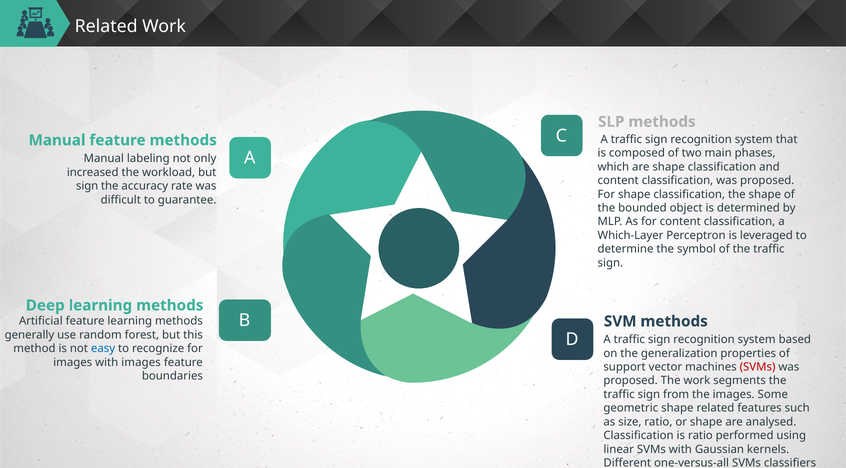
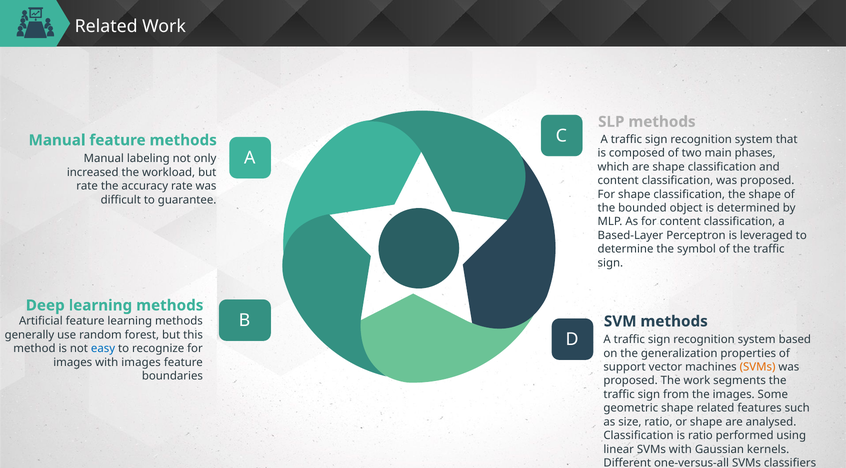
sign: sign -> rate (87, 186)
Which-Layer: Which-Layer -> Based-Layer (630, 235)
SVMs colour: red -> orange (758, 367)
